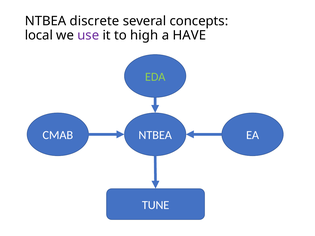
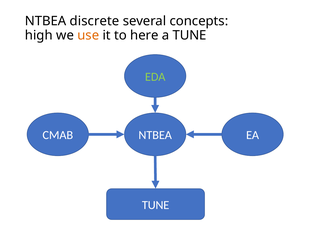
local: local -> high (39, 35)
use colour: purple -> orange (88, 35)
high: high -> here (144, 35)
a HAVE: HAVE -> TUNE (190, 35)
